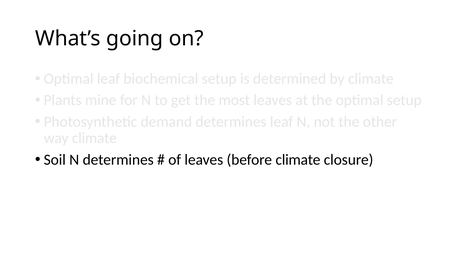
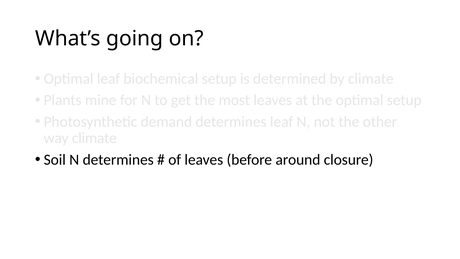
before climate: climate -> around (298, 159)
